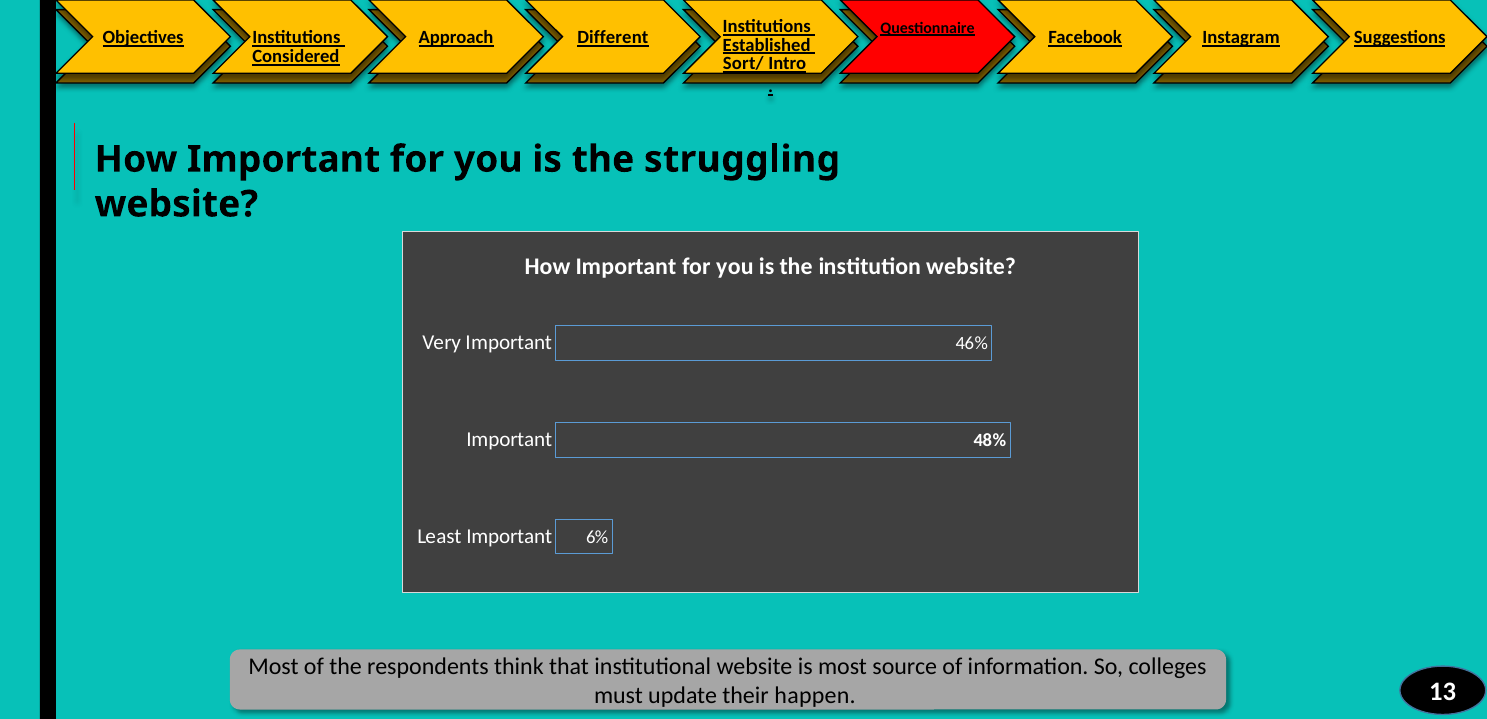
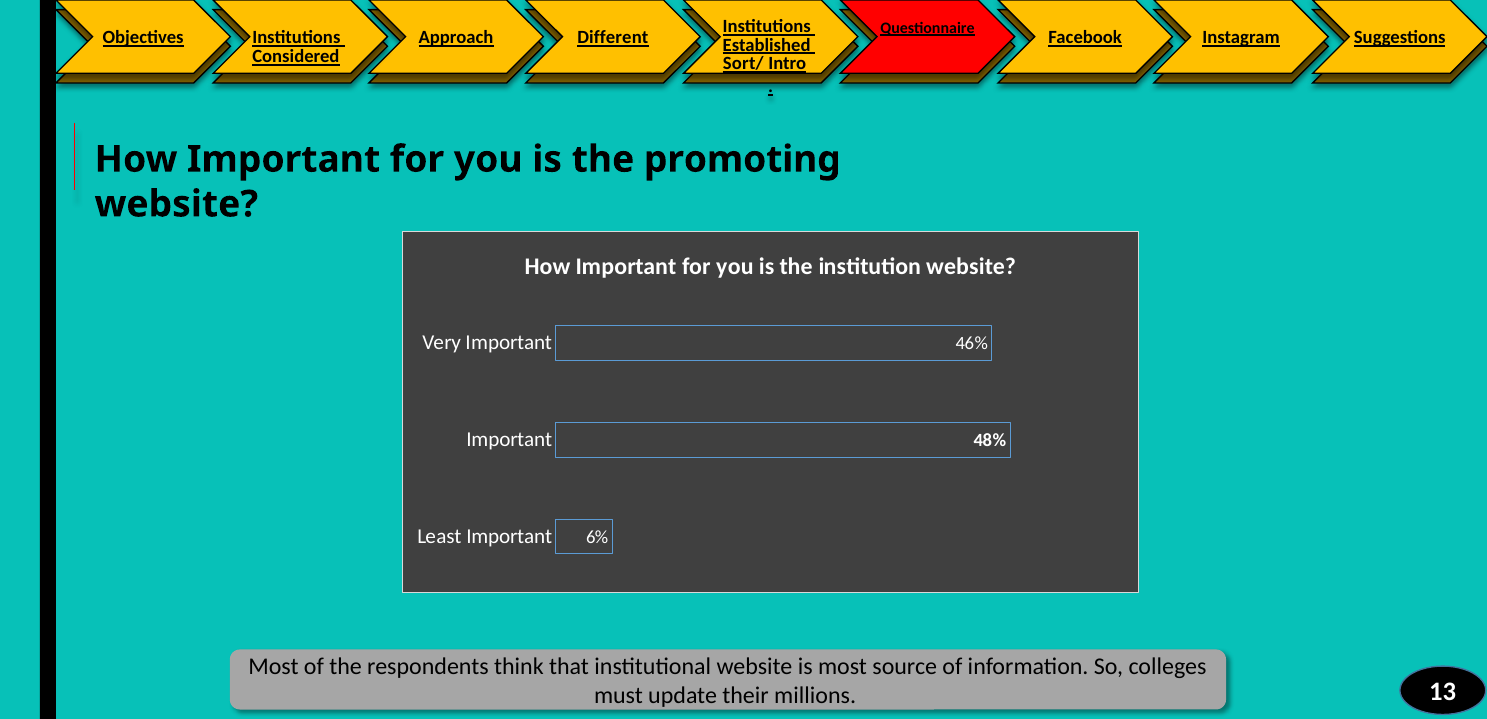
struggling: struggling -> promoting (742, 160)
happen: happen -> millions (815, 696)
